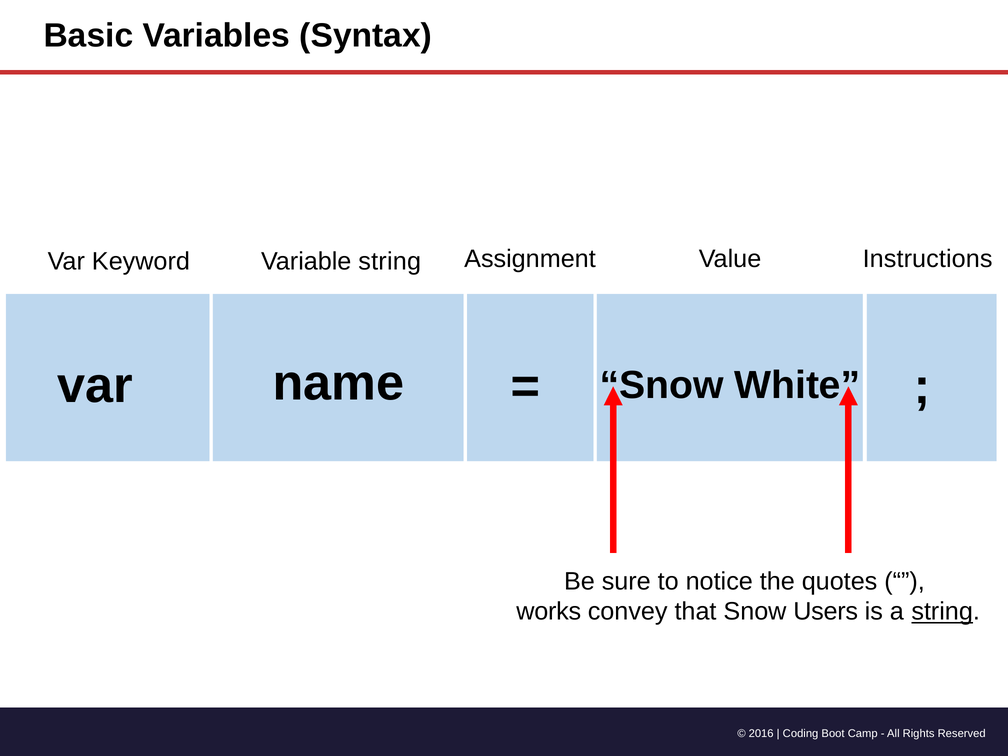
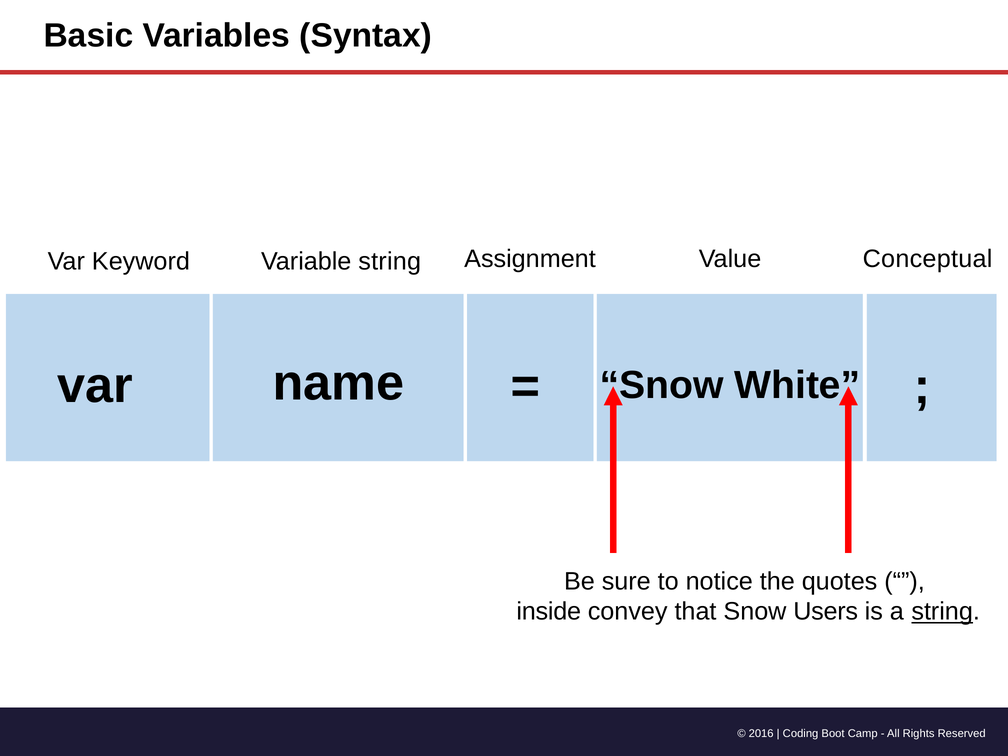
Instructions: Instructions -> Conceptual (928, 259)
works: works -> inside (549, 612)
